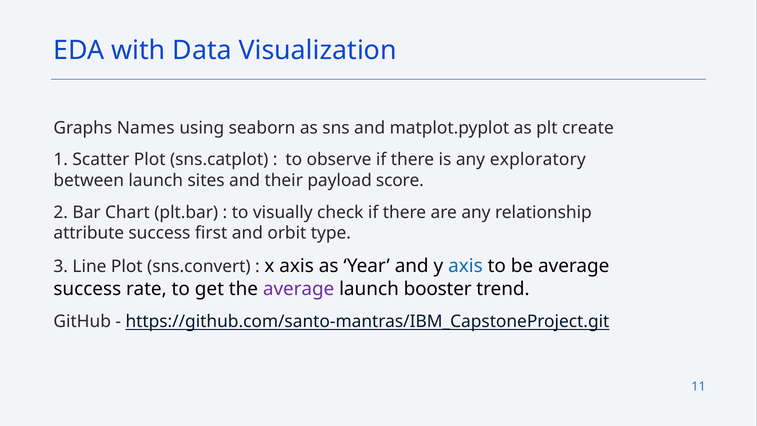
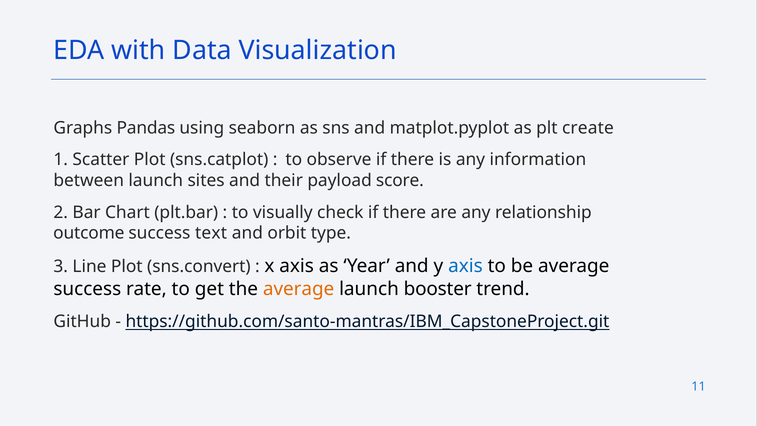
Names: Names -> Pandas (146, 128)
exploratory: exploratory -> information (538, 160)
attribute: attribute -> outcome (89, 233)
first: first -> text (211, 233)
average colour: purple -> orange (299, 289)
